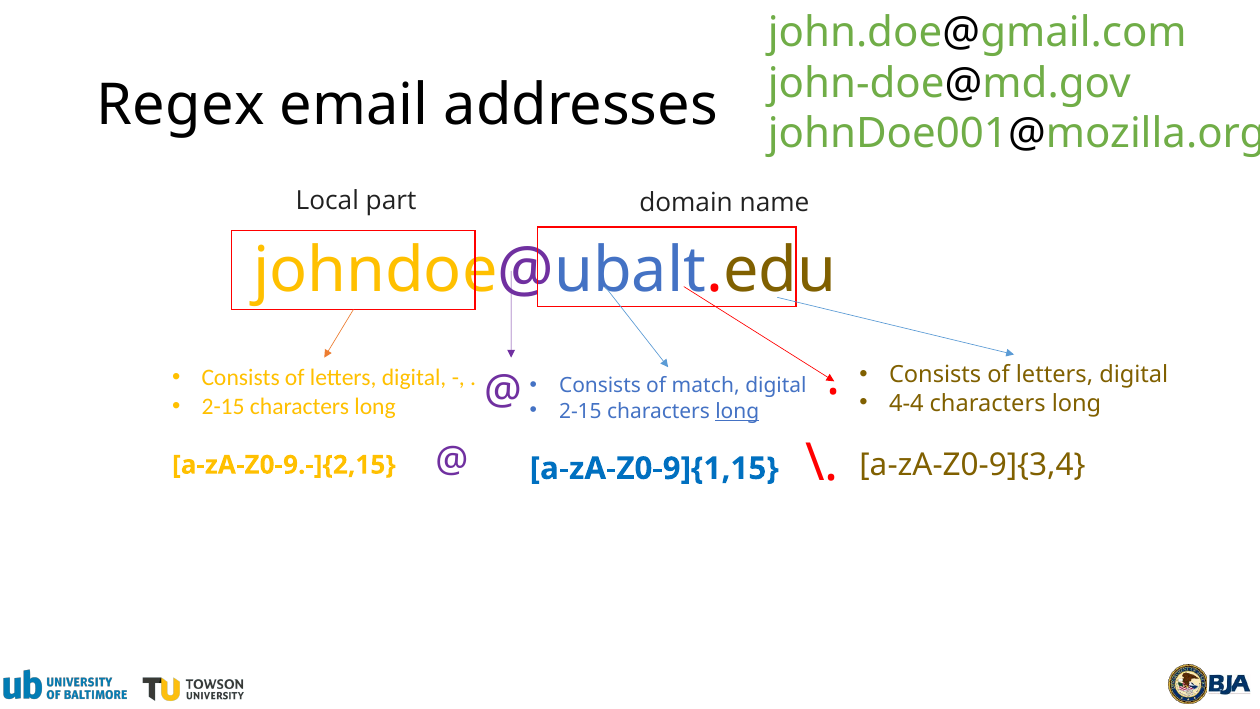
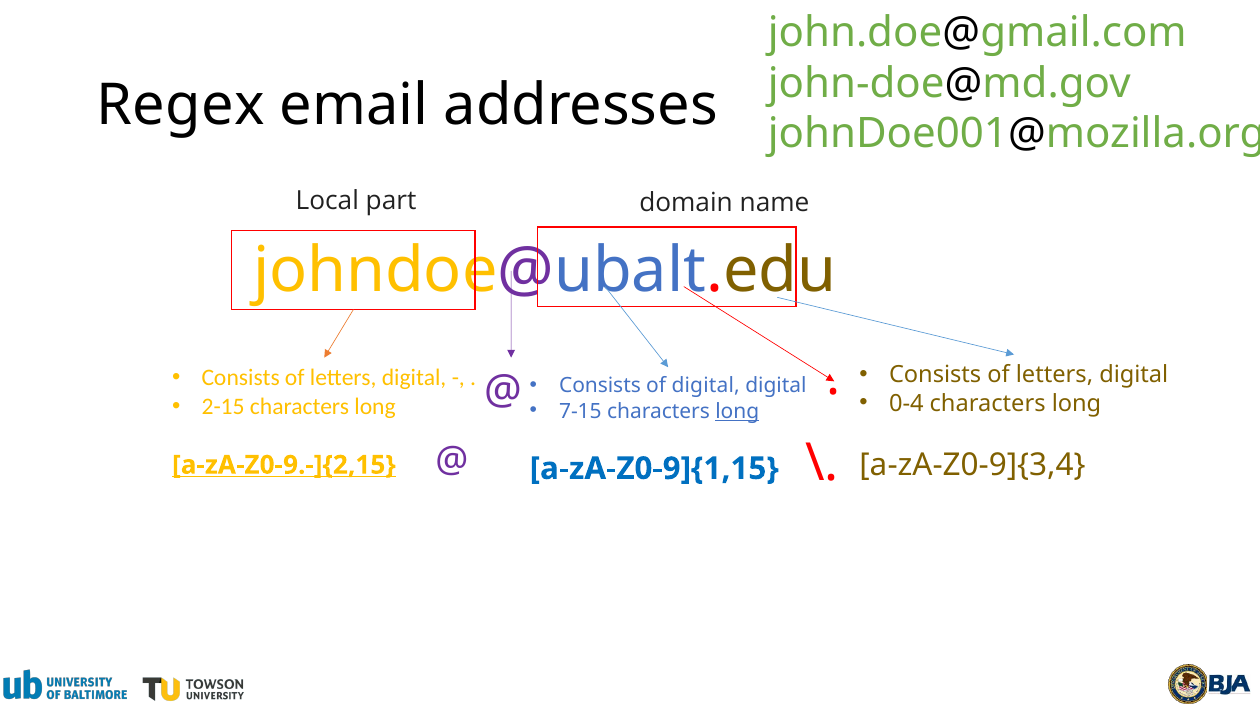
of match: match -> digital (706, 386)
4-4: 4-4 -> 0-4 (906, 403)
2-15: 2-15 -> 7-15 (580, 411)
a-zA-Z0-9.-]{2,15 underline: none -> present (284, 465)
